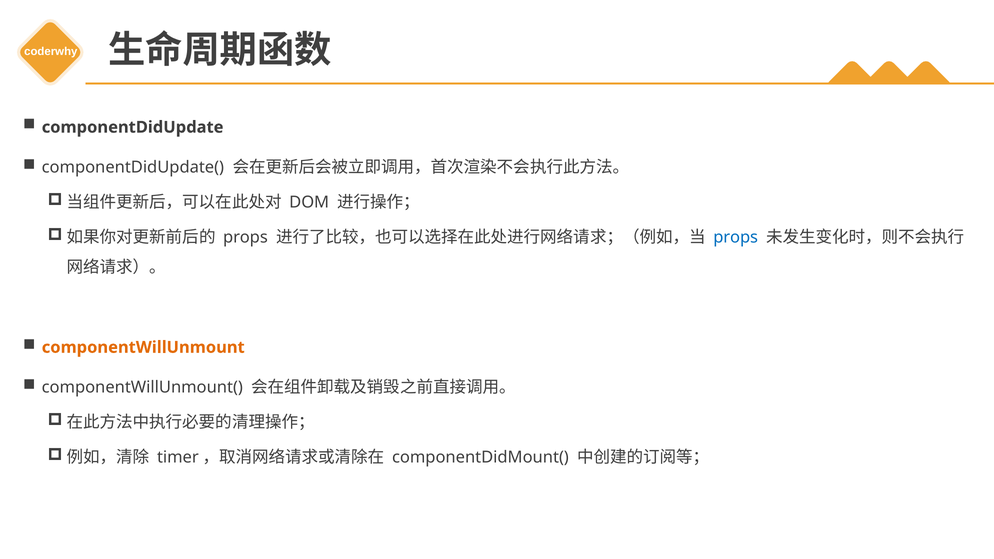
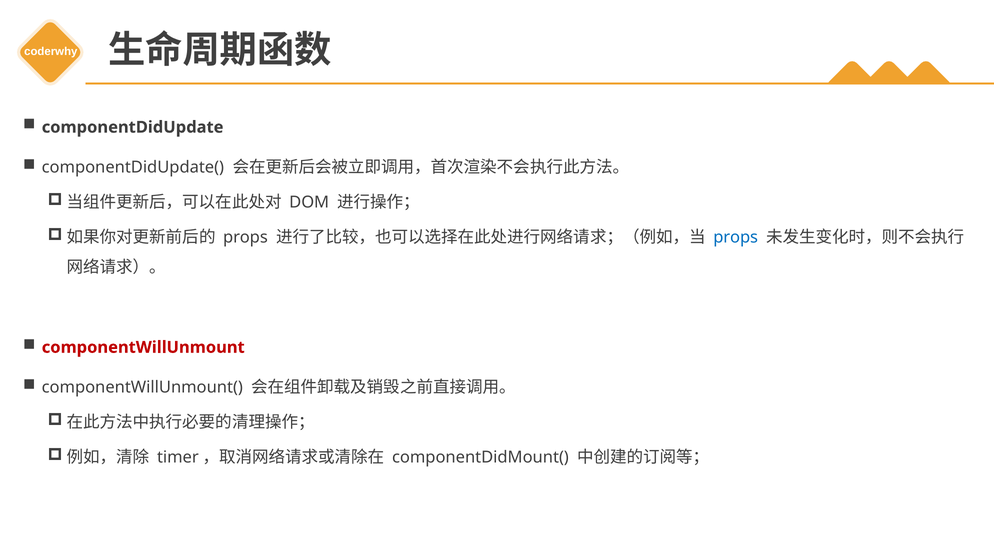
componentWillUnmount colour: orange -> red (143, 347)
